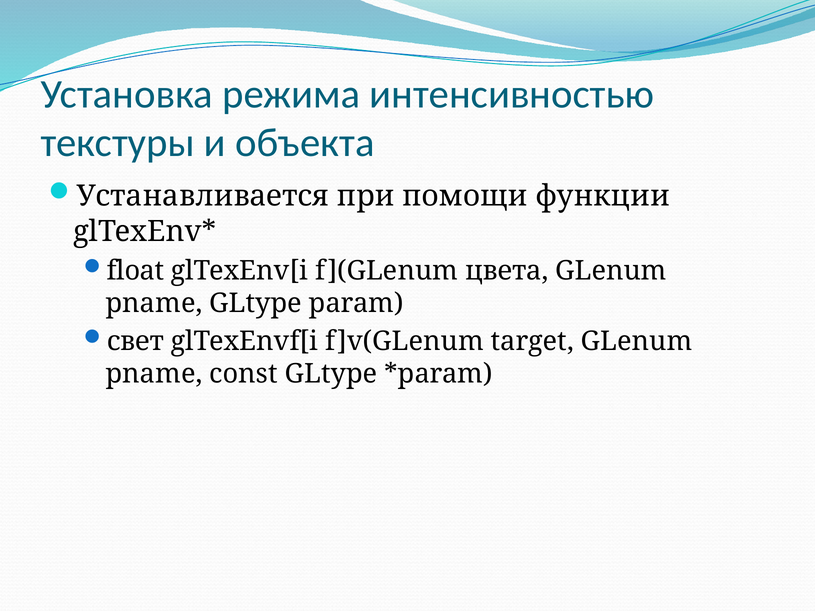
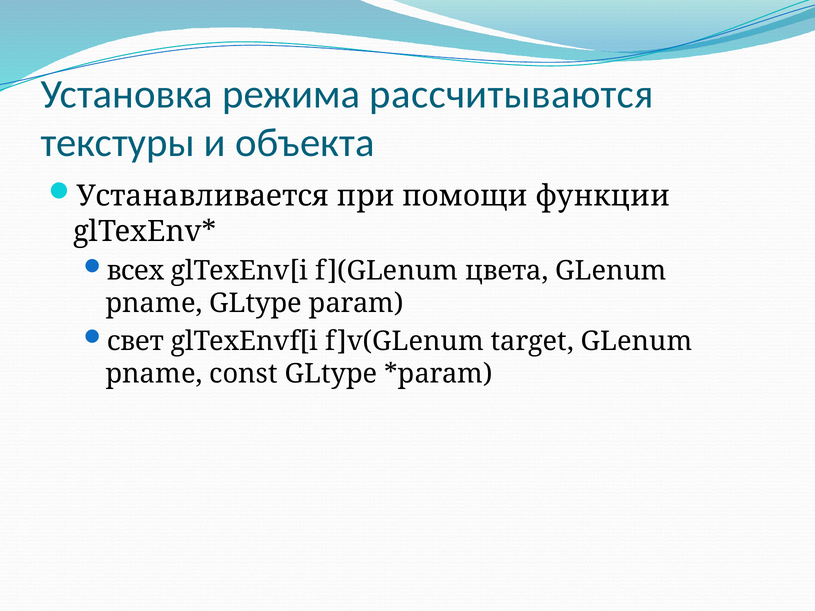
интенсивностью: интенсивностью -> рассчитываются (512, 94)
float: float -> всех (136, 271)
